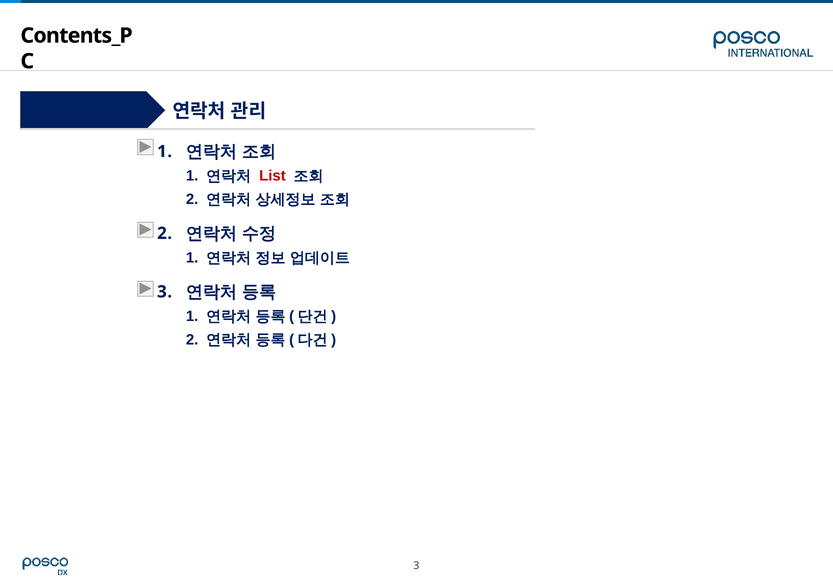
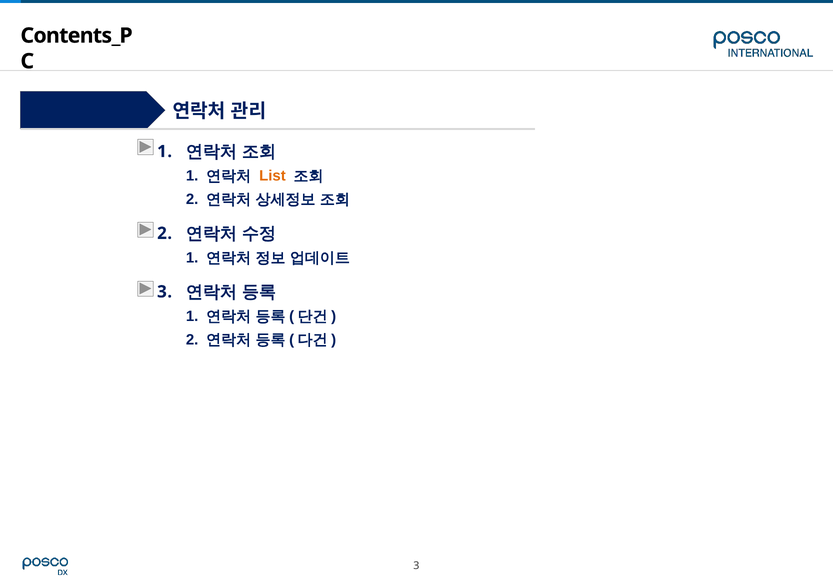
List colour: red -> orange (272, 176)
